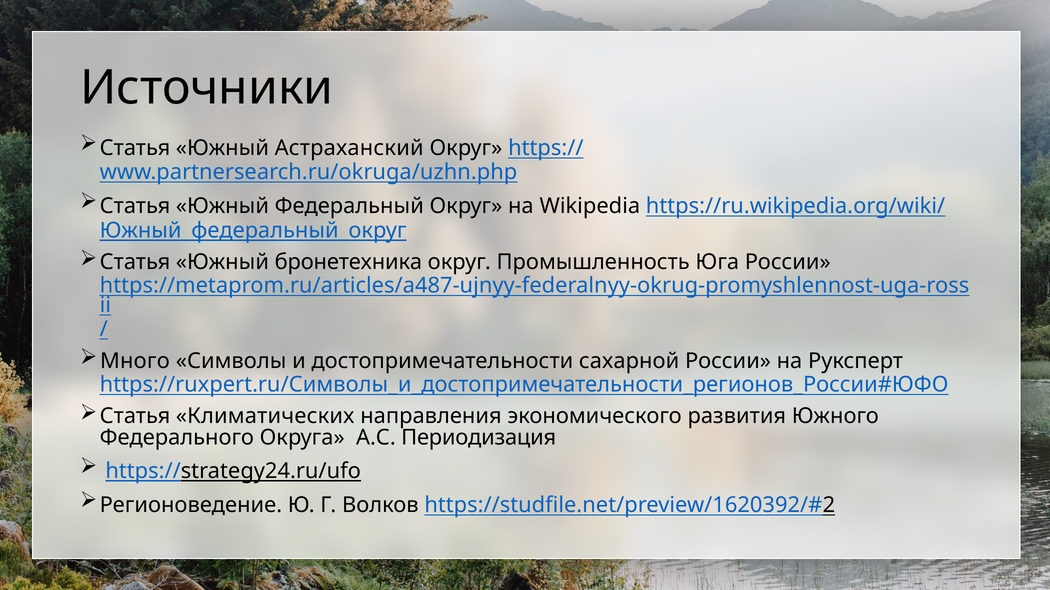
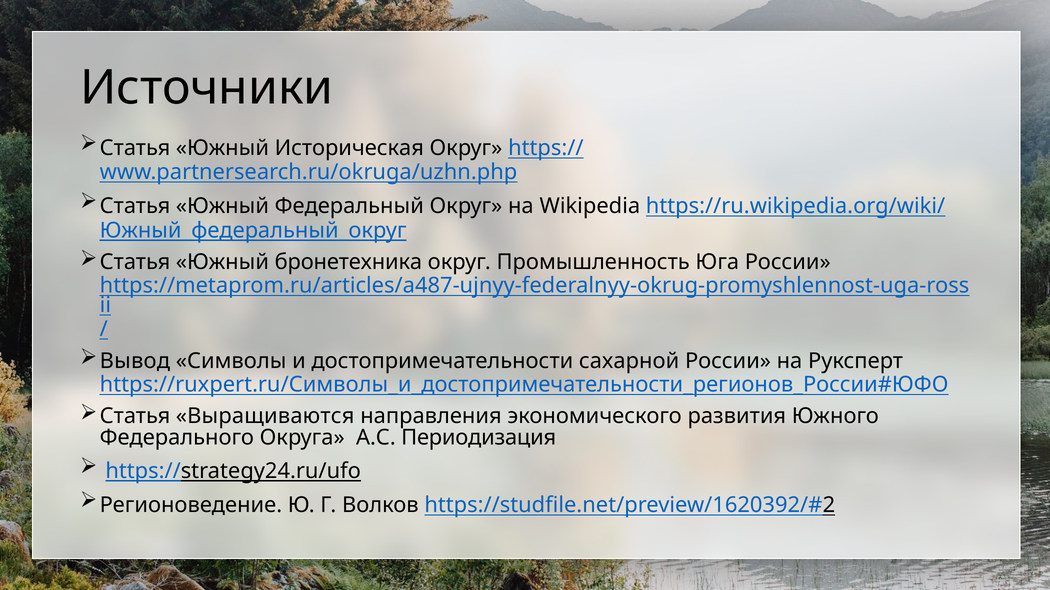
Астраханский: Астраханский -> Историческая (349, 148)
Много: Много -> Вывод (135, 361)
Климатических: Климатических -> Выращиваются (265, 417)
